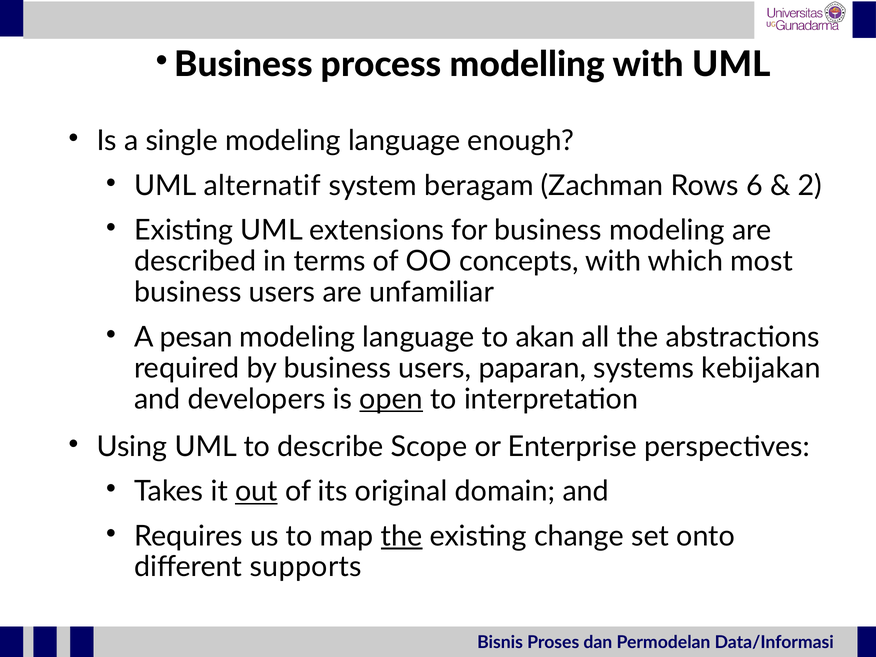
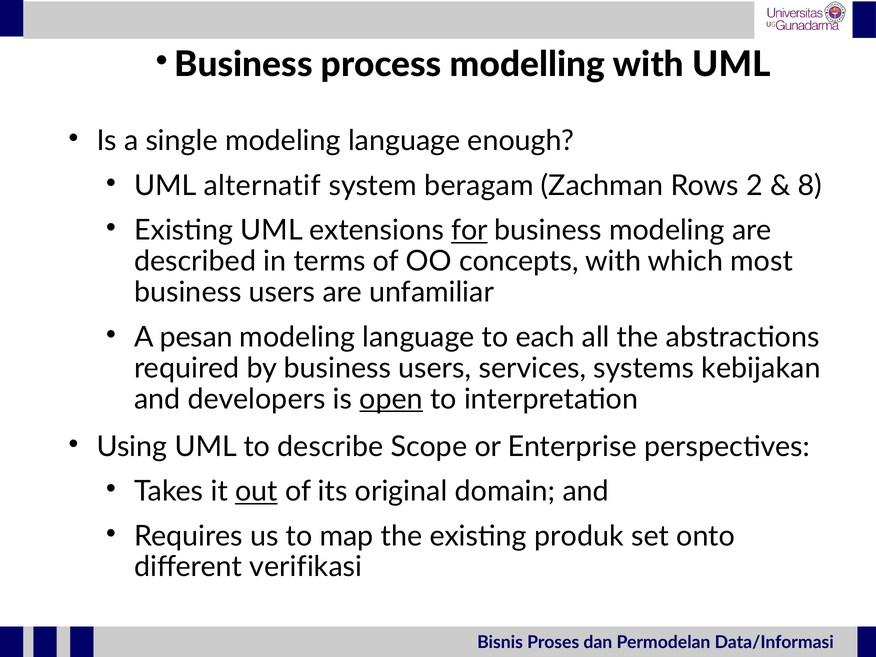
6: 6 -> 2 (754, 186)
2: 2 -> 8 (810, 186)
for underline: none -> present (469, 230)
akan: akan -> each (545, 337)
paparan: paparan -> services (532, 368)
the underline: present -> none (402, 536)
change: change -> produk (579, 536)
supports: supports -> verifikasi (306, 567)
